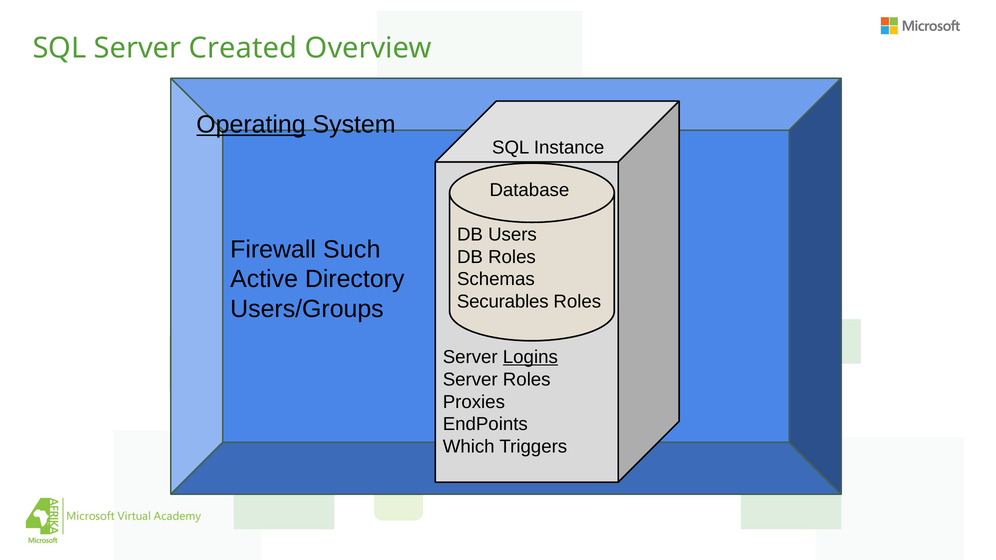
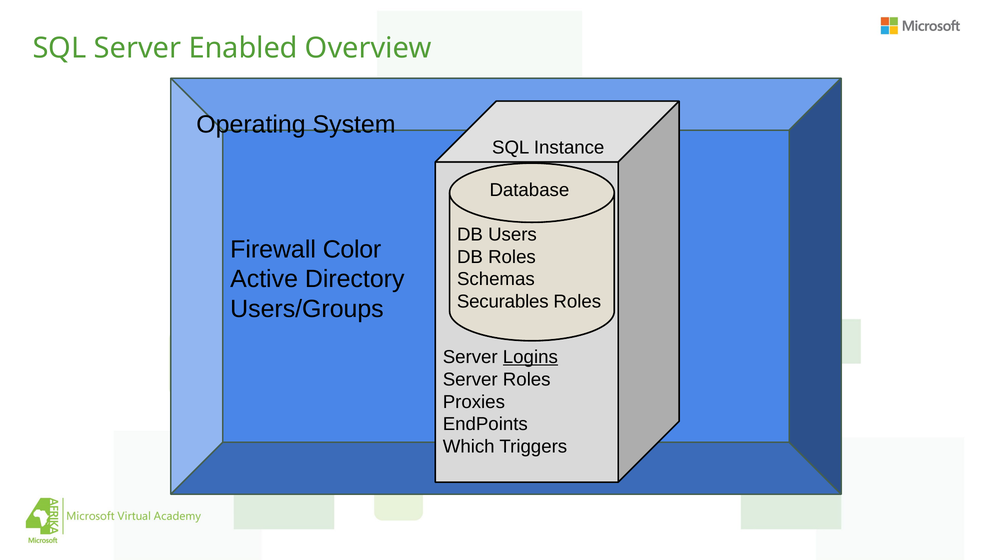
Created: Created -> Enabled (243, 48)
Operating underline: present -> none (251, 124)
Such: Such -> Color (352, 249)
